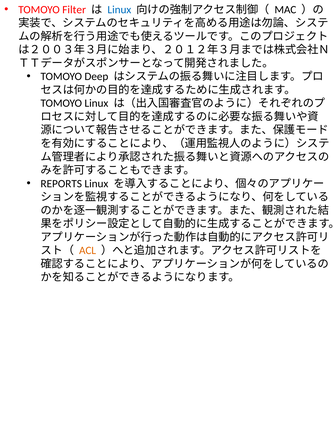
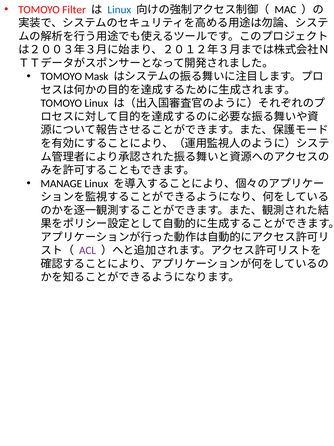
Deep: Deep -> Mask (96, 76)
REPORTS: REPORTS -> MANAGE (61, 183)
ACL colour: orange -> purple (88, 250)
